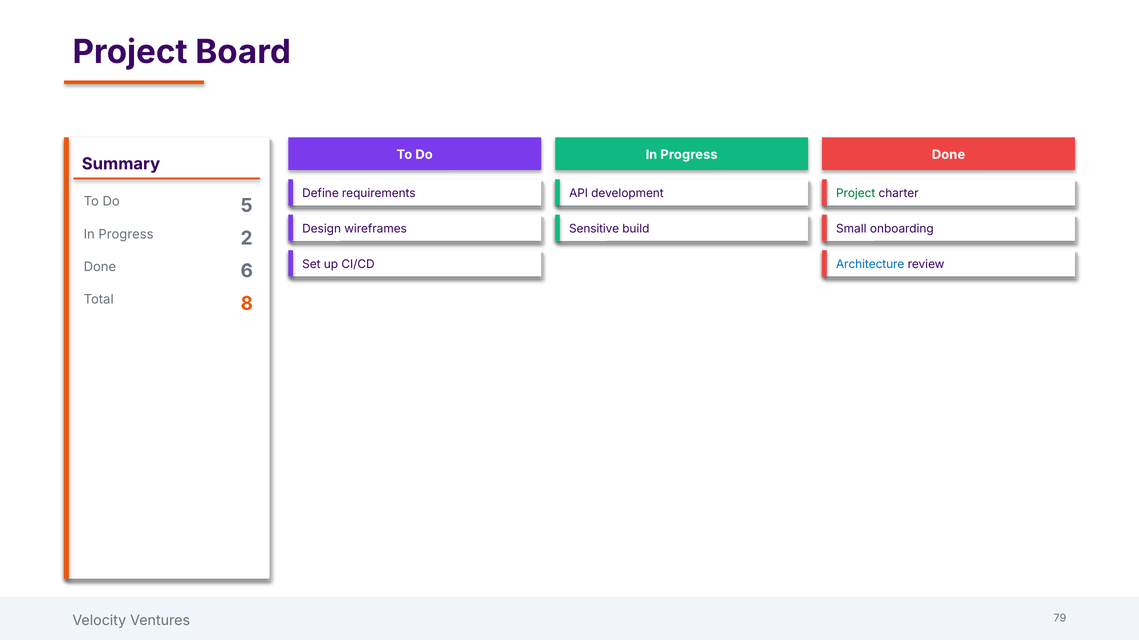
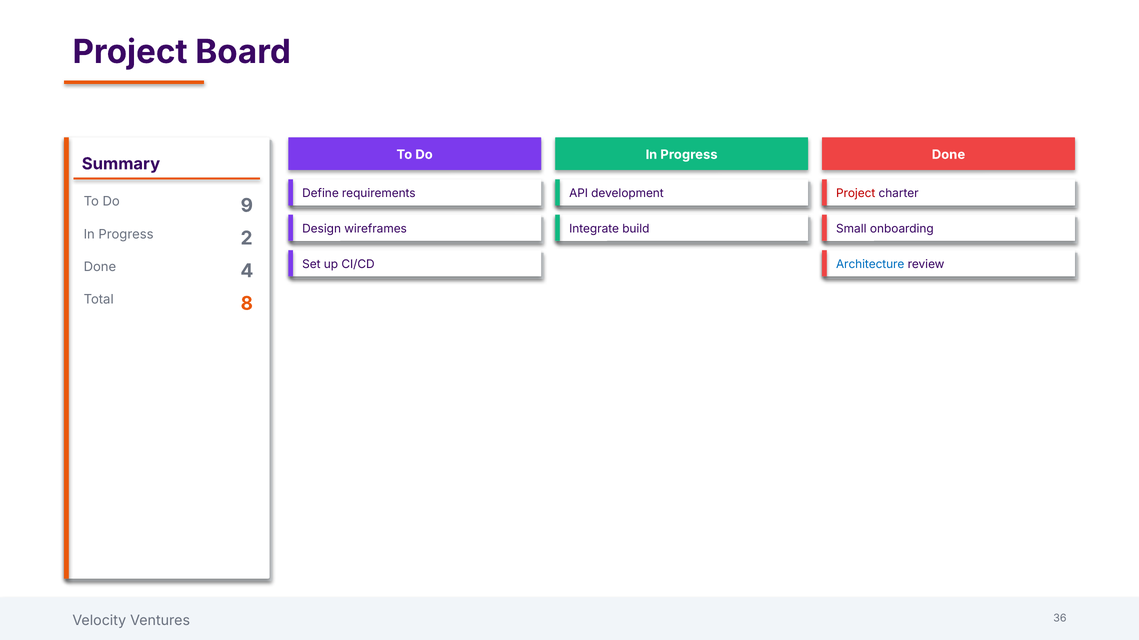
Project colour: green -> red (856, 193)
5: 5 -> 9 (247, 206)
Sensitive: Sensitive -> Integrate (594, 229)
6: 6 -> 4 (247, 271)
79: 79 -> 36 (1060, 619)
